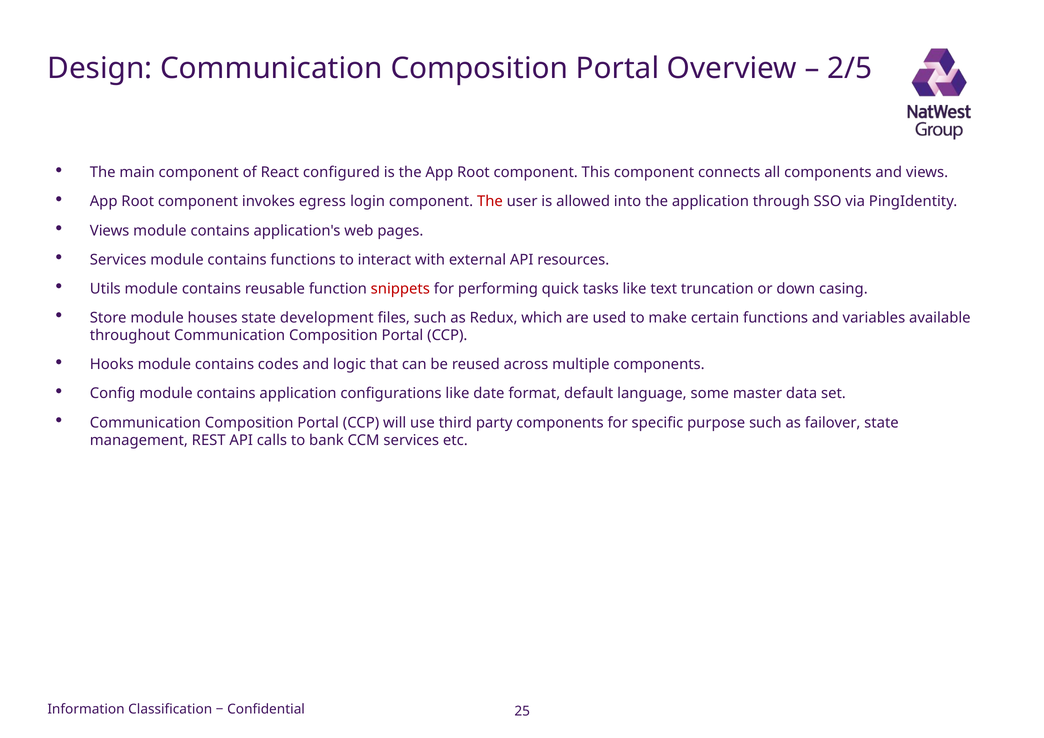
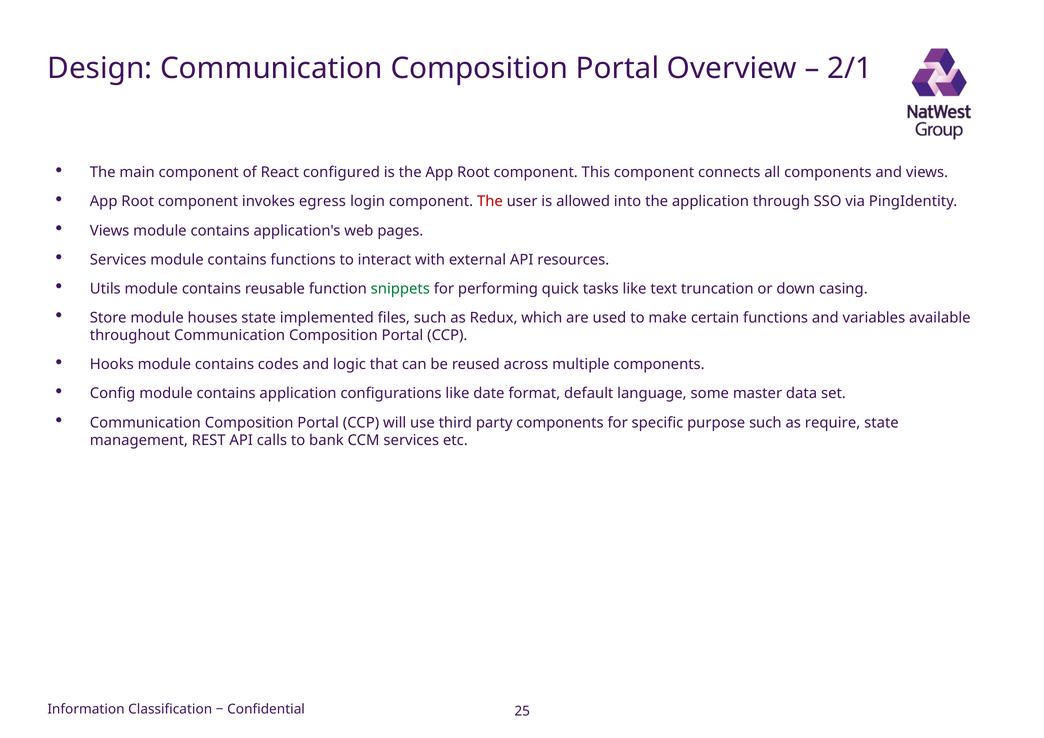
2/5: 2/5 -> 2/1 (850, 68)
snippets colour: red -> green (400, 289)
development: development -> implemented (327, 318)
failover: failover -> require (833, 423)
